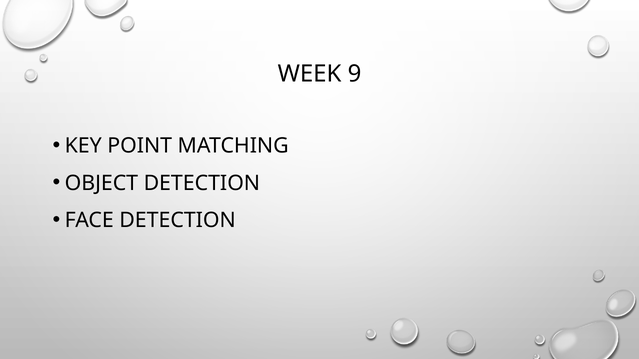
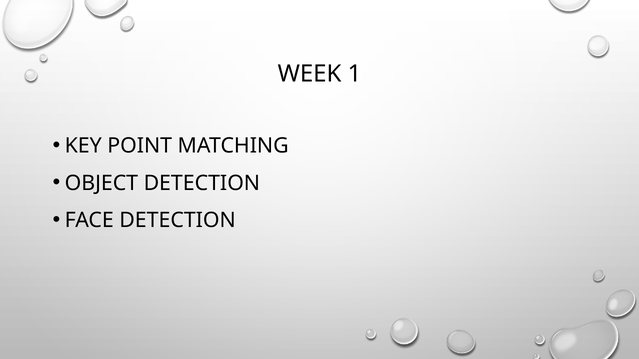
9: 9 -> 1 (354, 74)
